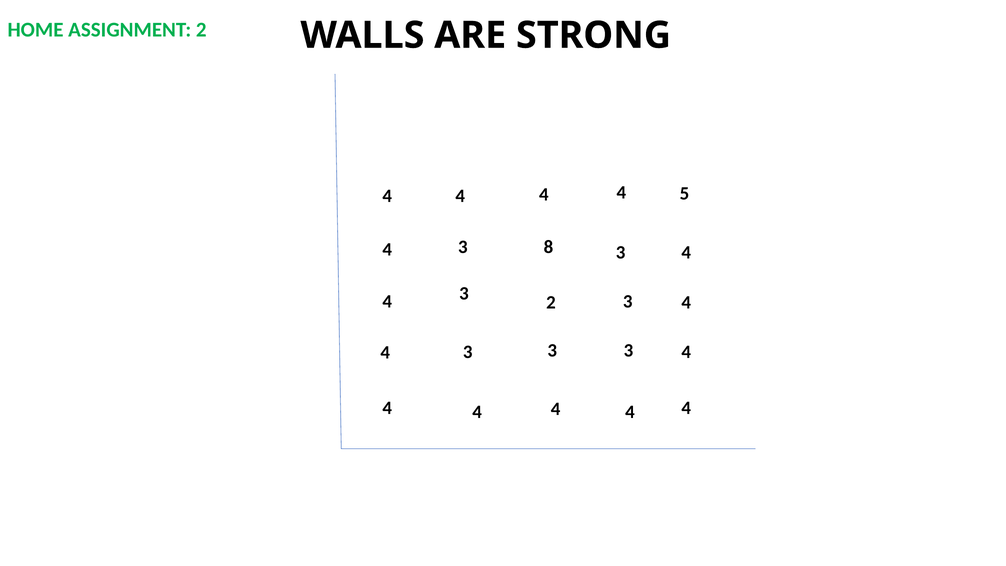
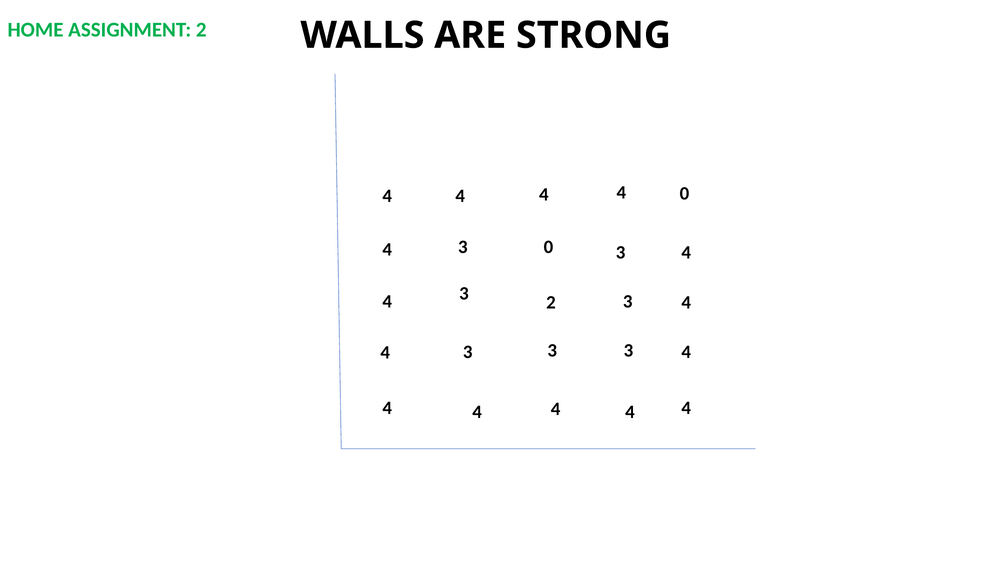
4 5: 5 -> 0 (684, 194)
3 8: 8 -> 0 (549, 247)
